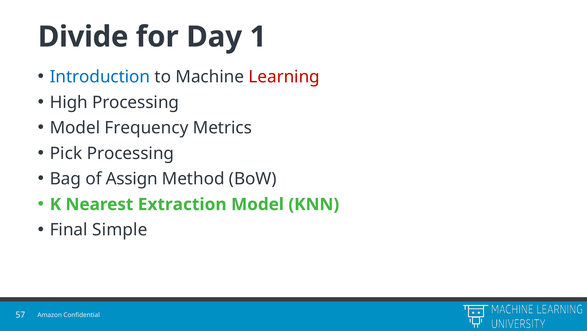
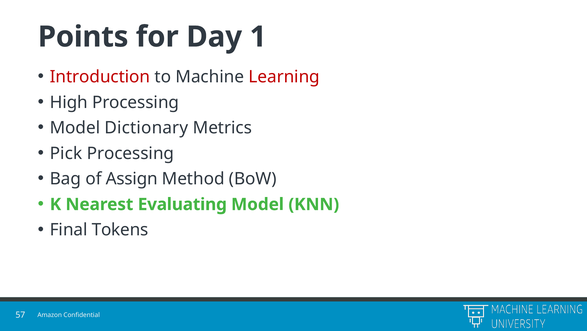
Divide: Divide -> Points (83, 37)
Introduction colour: blue -> red (100, 77)
Frequency: Frequency -> Dictionary (146, 128)
Extraction: Extraction -> Evaluating (182, 204)
Simple: Simple -> Tokens (120, 229)
